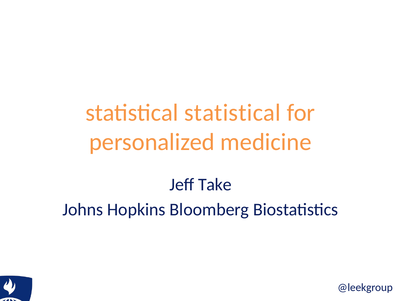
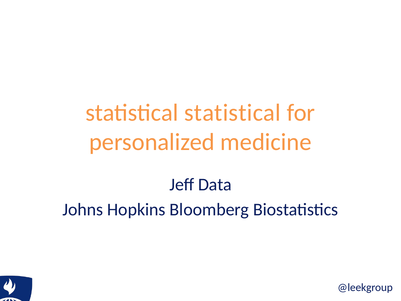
Take: Take -> Data (215, 184)
